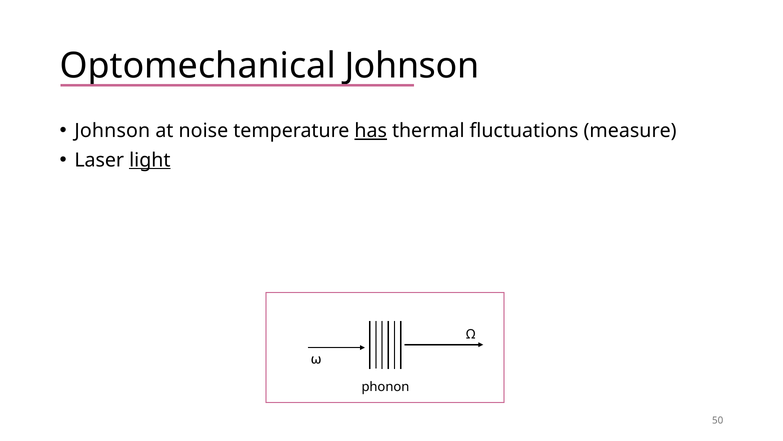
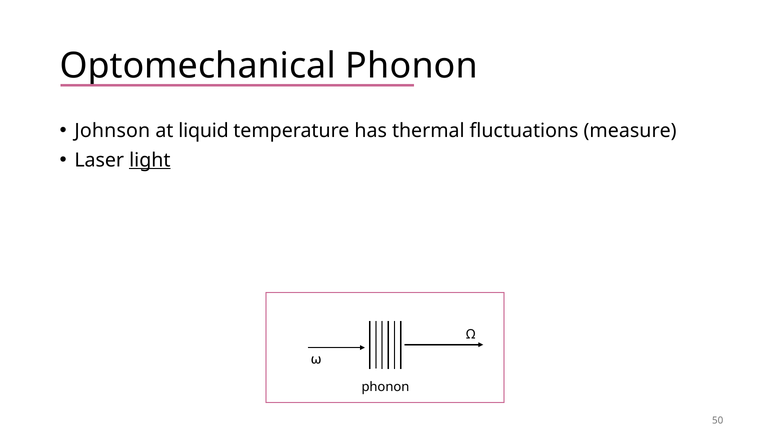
Johnson: Johnson -> Phonon (412, 66)
noise: noise -> liquid (204, 131)
has underline: present -> none (371, 131)
